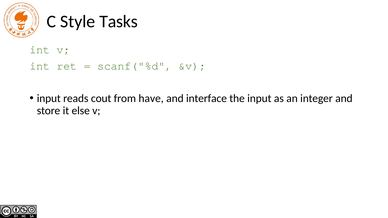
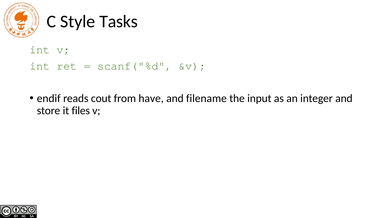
input: input -> endif (49, 99)
interface: interface -> filename (206, 99)
else: else -> files (81, 111)
